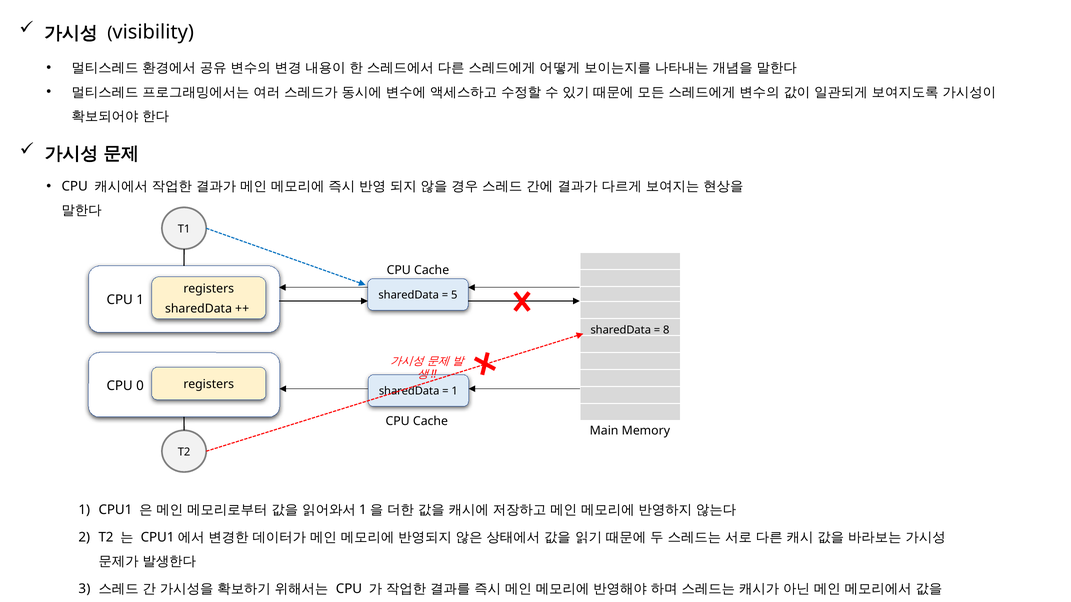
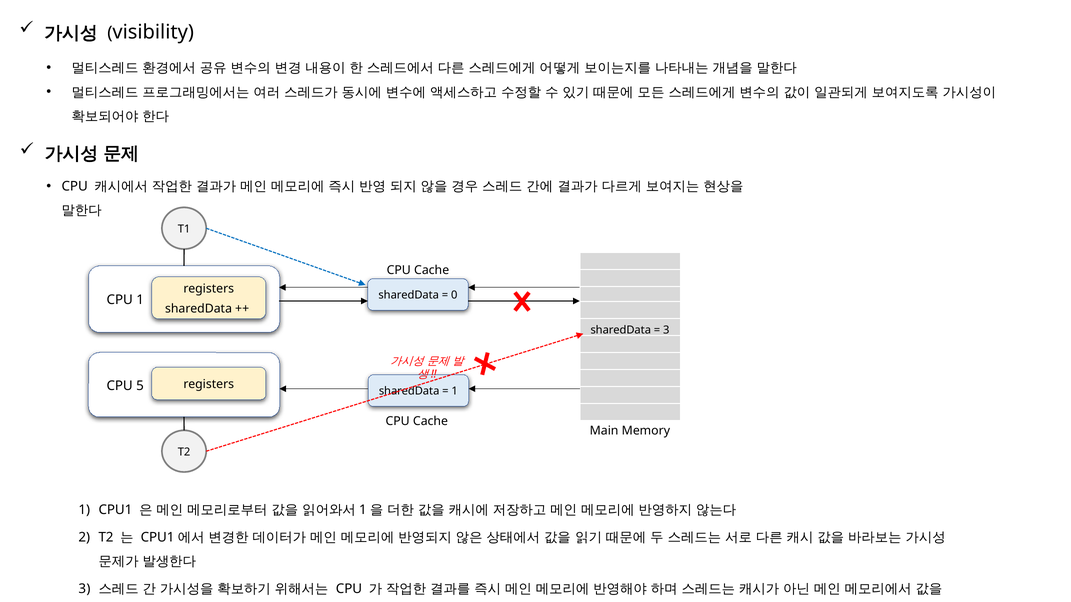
5: 5 -> 0 (454, 295)
8: 8 -> 3 (666, 331)
0: 0 -> 5 (140, 386)
